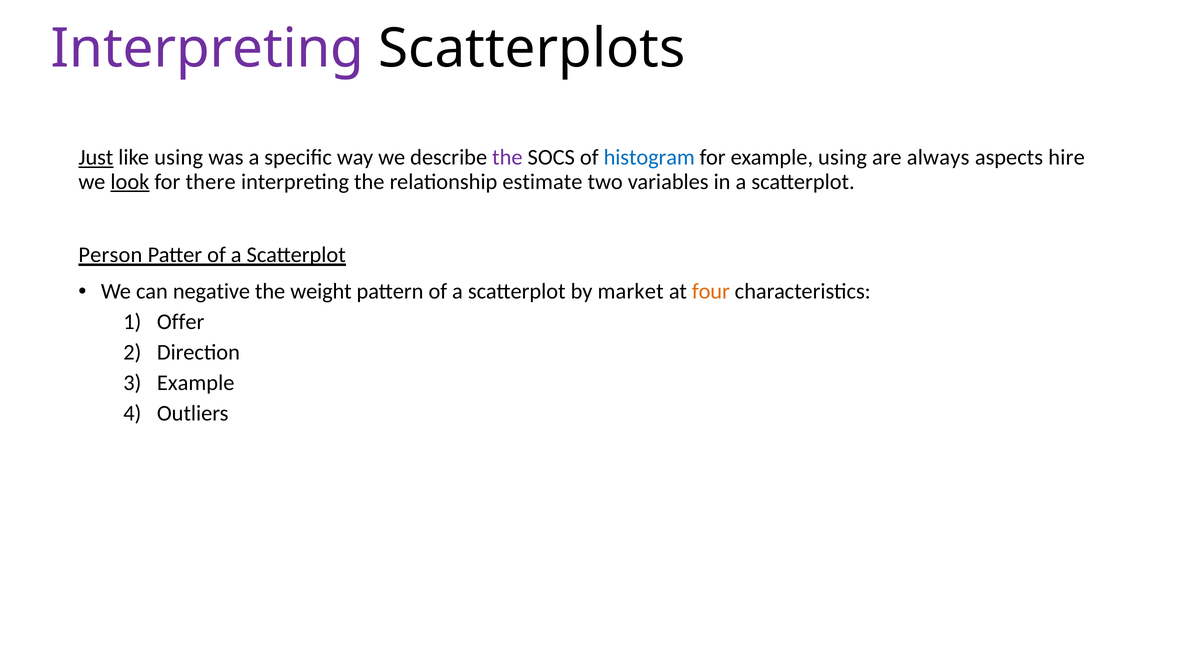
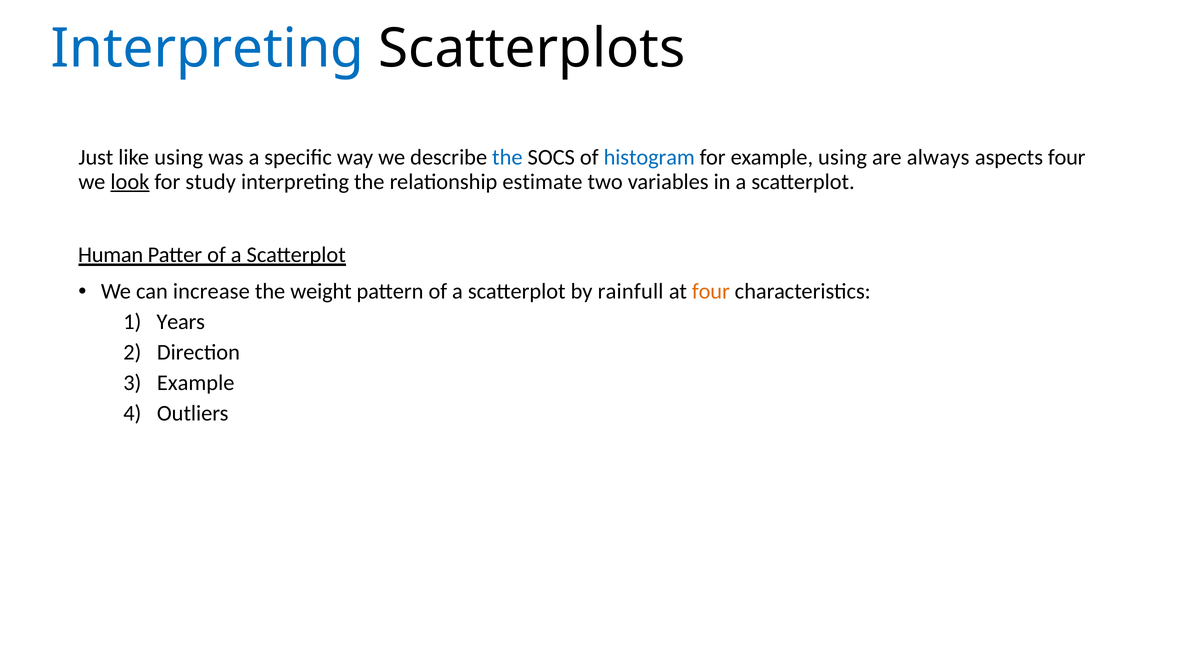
Interpreting colour: purple -> blue (208, 49)
Just underline: present -> none (96, 157)
the colour: purple -> blue (507, 157)
aspects hire: hire -> four (1067, 157)
there: there -> study (211, 182)
Person: Person -> Human (111, 255)
negative: negative -> increase (211, 292)
market: market -> rainfull (631, 292)
Offer: Offer -> Years (181, 322)
